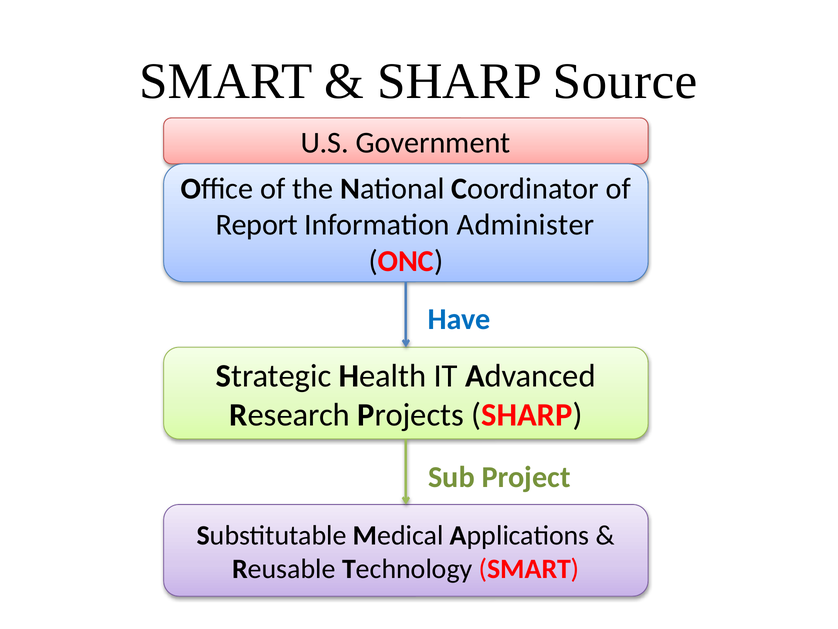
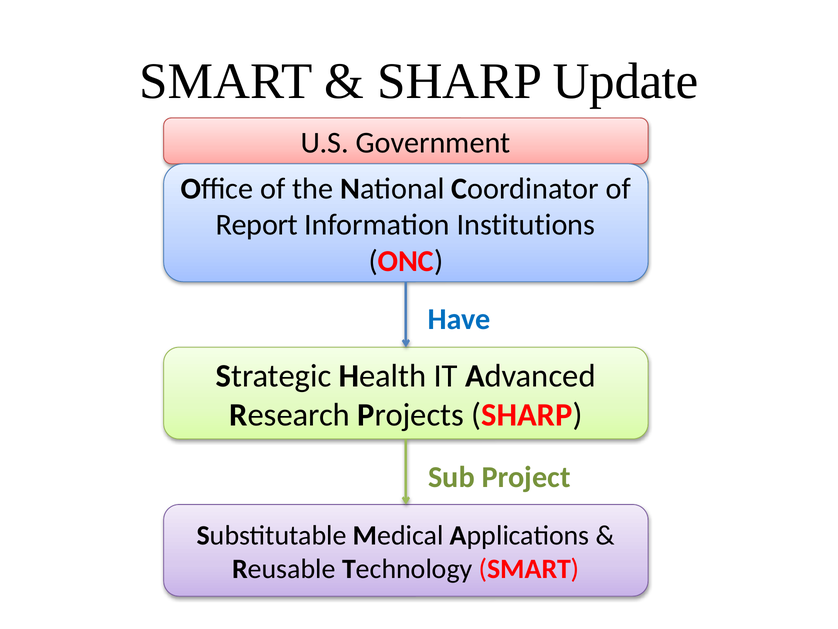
Source: Source -> Update (626, 81)
Administer: Administer -> Institutions (526, 225)
